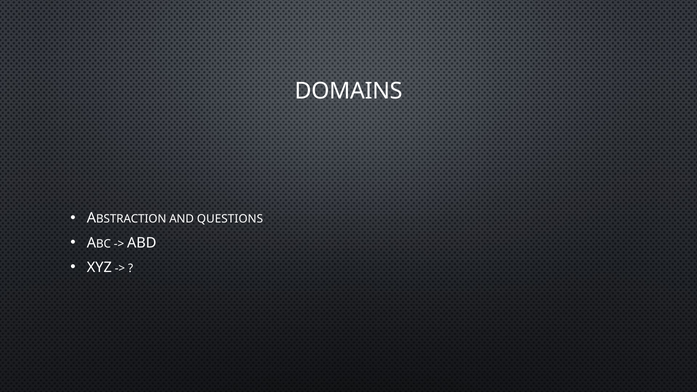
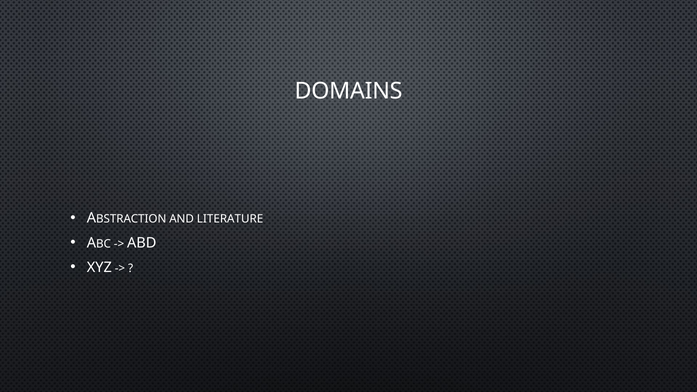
QUESTIONS: QUESTIONS -> LITERATURE (230, 219)
